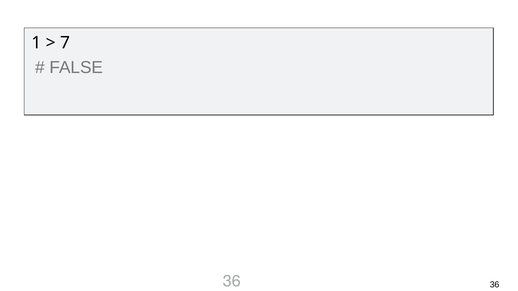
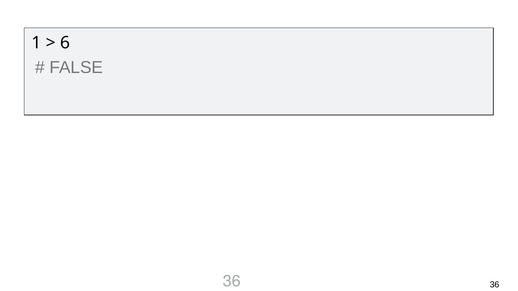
7: 7 -> 6 (65, 43)
